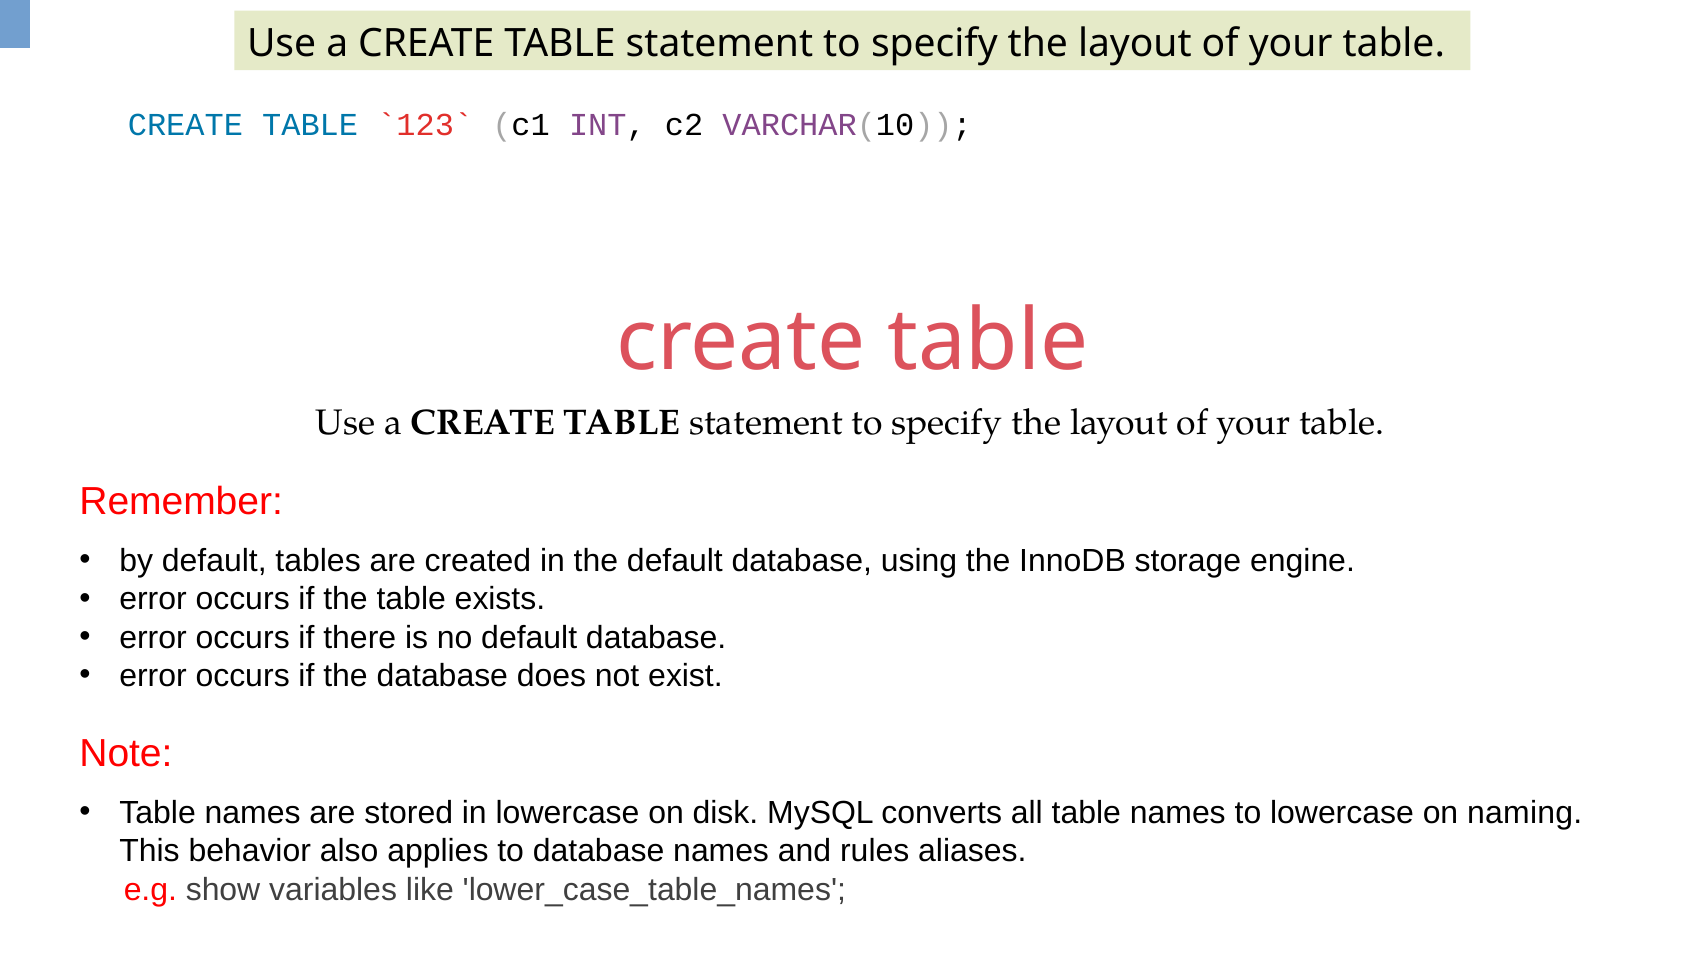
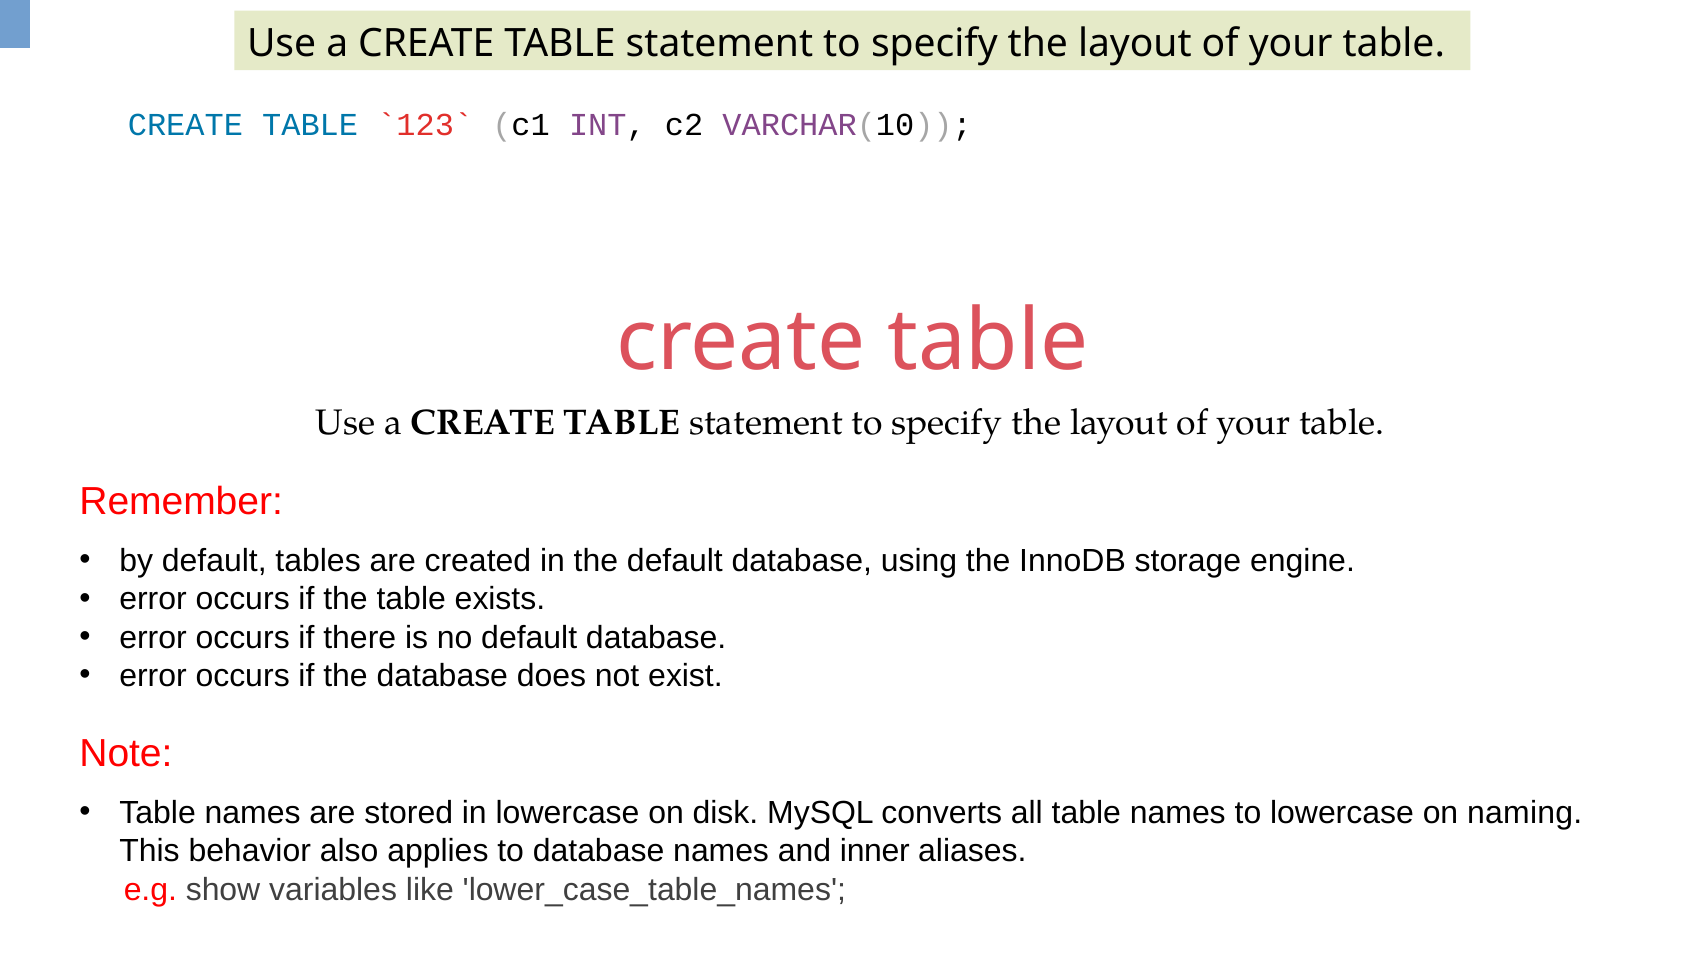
rules: rules -> inner (875, 851)
